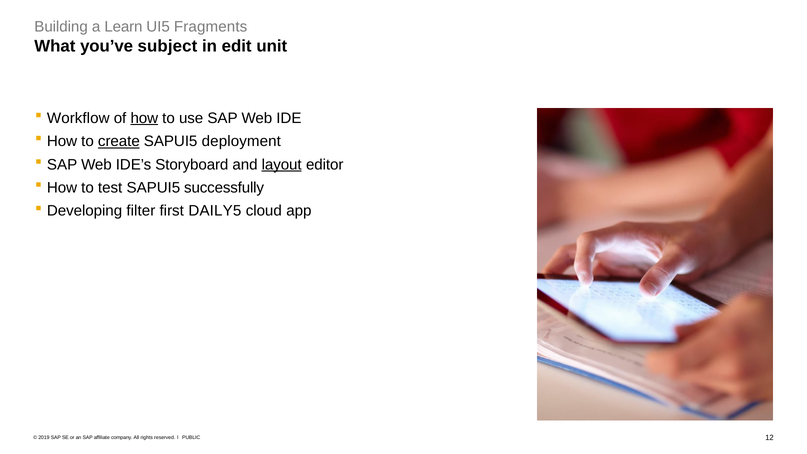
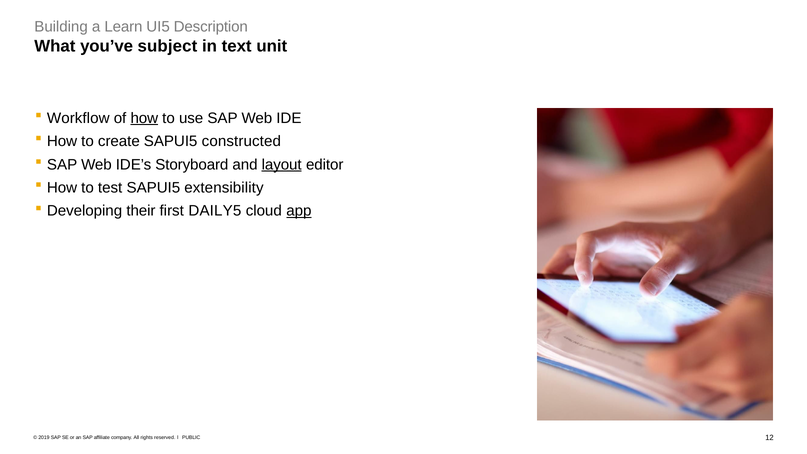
Fragments: Fragments -> Description (211, 27)
edit: edit -> text (237, 46)
create underline: present -> none (119, 141)
deployment: deployment -> constructed (241, 141)
successfully: successfully -> extensibility (224, 188)
filter: filter -> their (141, 211)
app underline: none -> present (299, 211)
